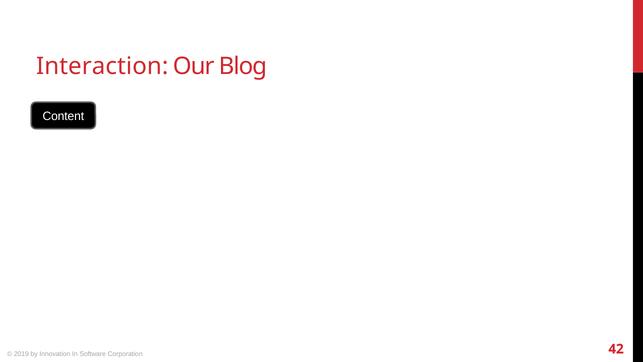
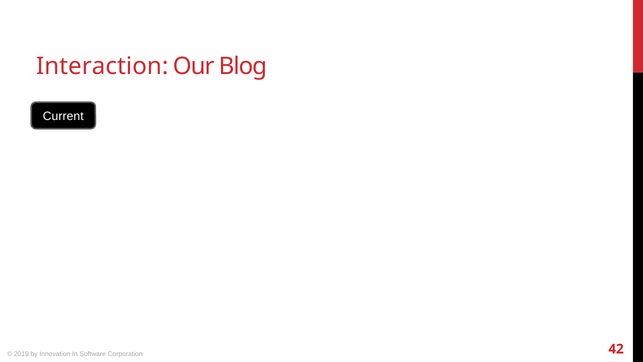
Content: Content -> Current (63, 116)
